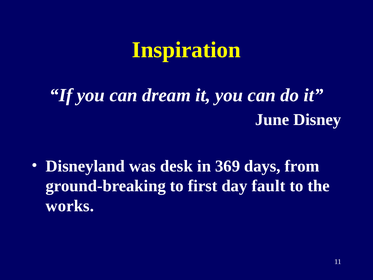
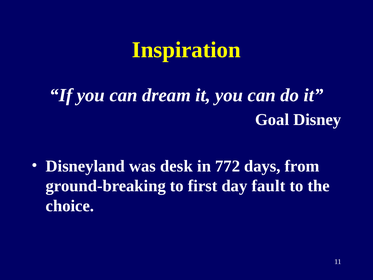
June: June -> Goal (272, 119)
369: 369 -> 772 (228, 166)
works: works -> choice (70, 206)
